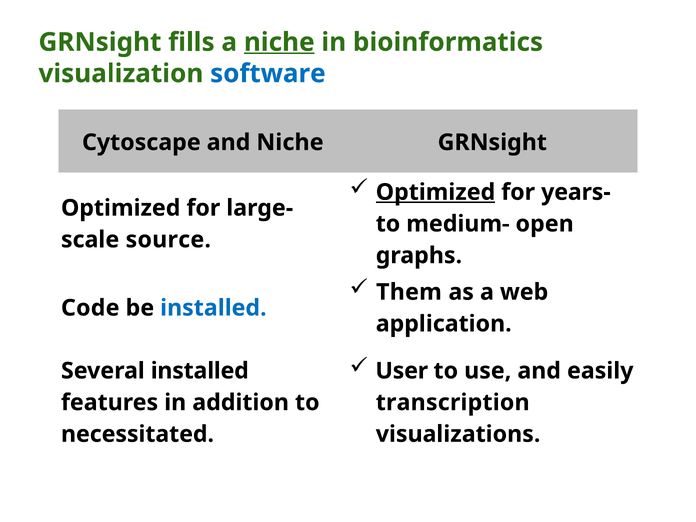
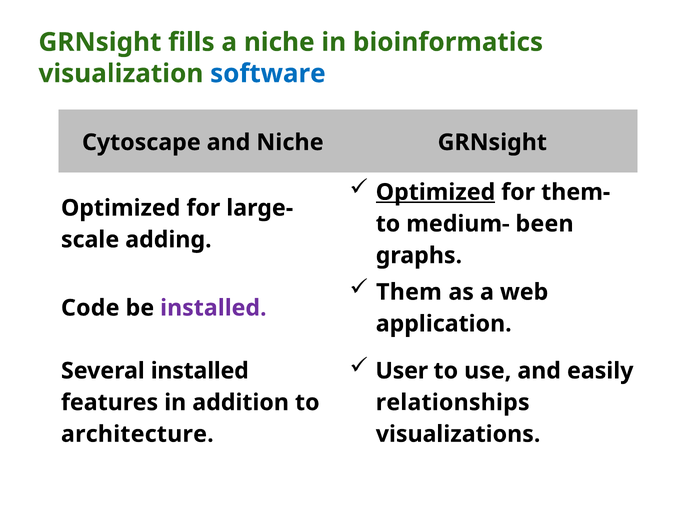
niche underline: present -> none (279, 42)
years-: years- -> them- (576, 192)
open: open -> been (545, 224)
source: source -> adding (168, 240)
installed colour: blue -> purple (213, 308)
transcription: transcription -> relationships (453, 402)
necessitated: necessitated -> architecture (137, 434)
